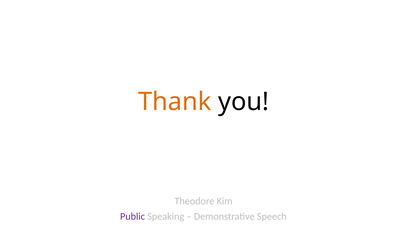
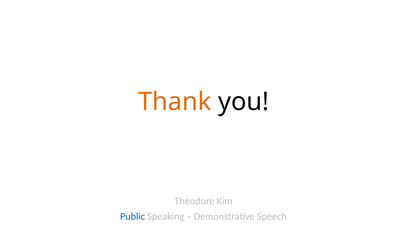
Public colour: purple -> blue (133, 216)
